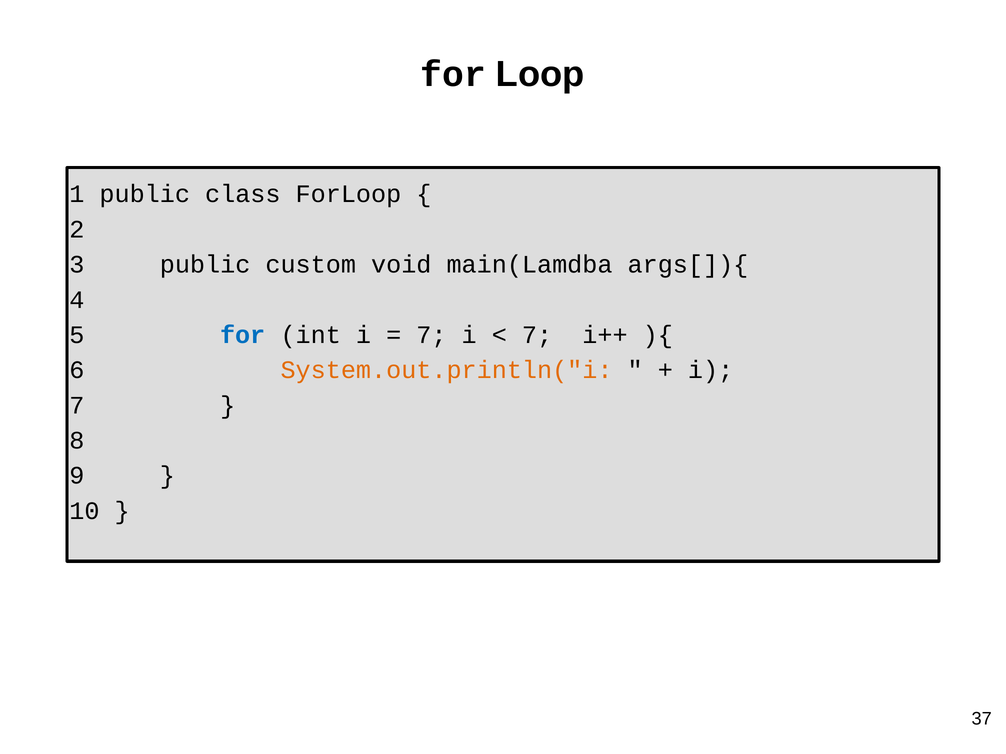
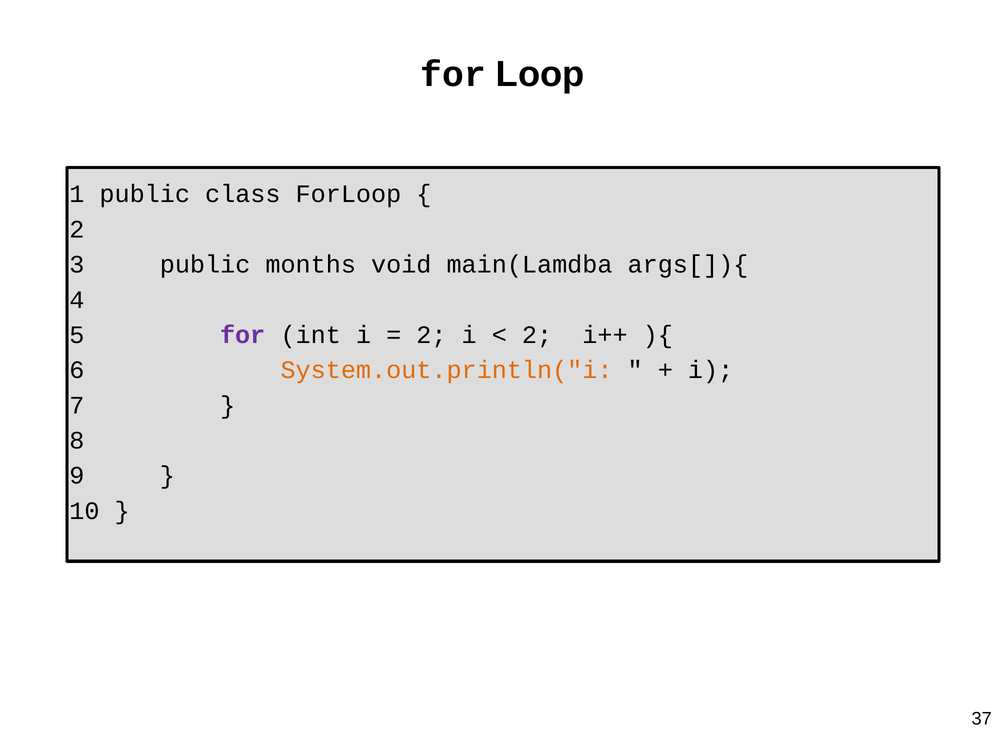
custom: custom -> months (311, 265)
for colour: blue -> purple (243, 335)
7: 7 -> 2 (431, 335)
7: 7 -> 2 (537, 335)
